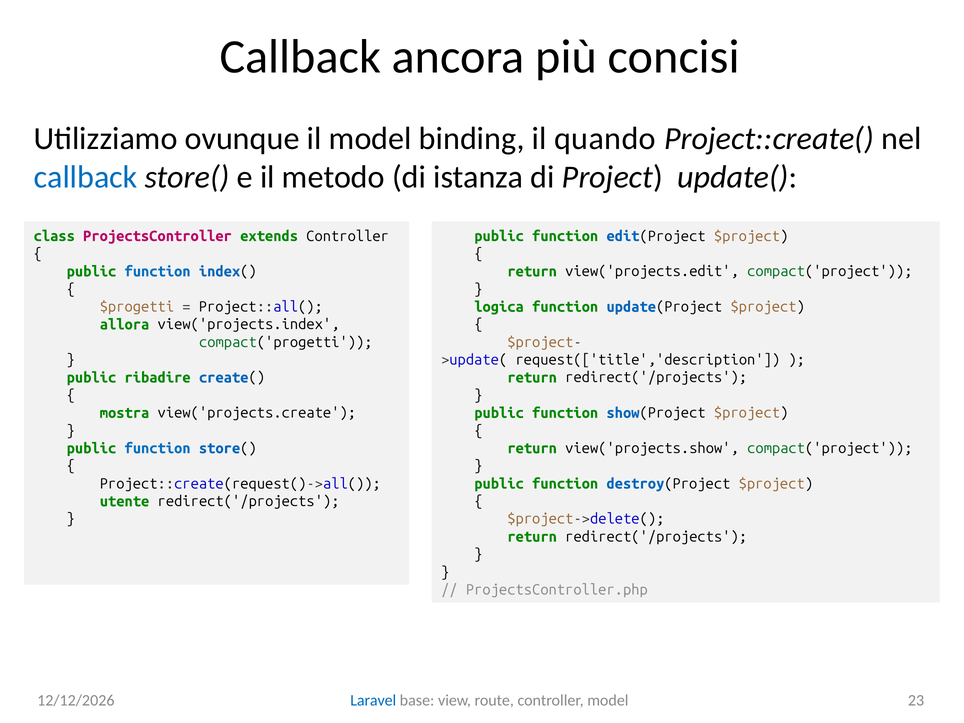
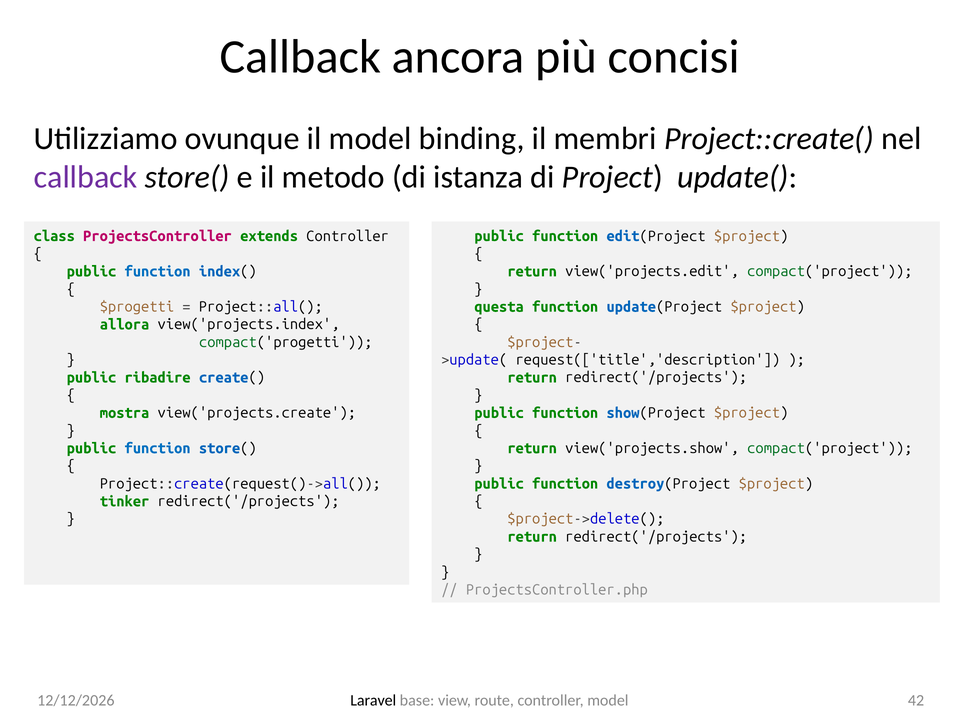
quando: quando -> membri (605, 139)
callback colour: blue -> purple (86, 177)
logica: logica -> questa (499, 307)
utente: utente -> tinker (125, 501)
Laravel colour: blue -> black (373, 701)
23: 23 -> 42 (916, 701)
